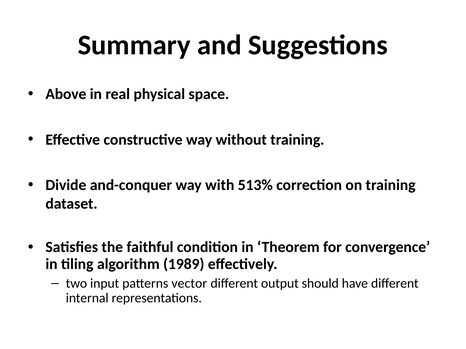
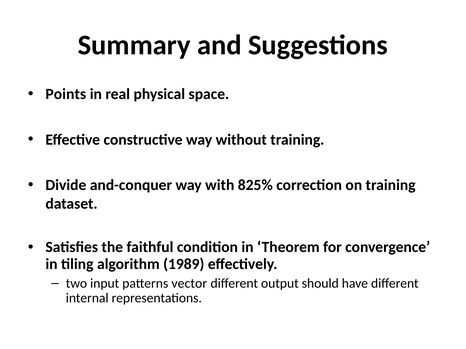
Above: Above -> Points (66, 94)
513%: 513% -> 825% (255, 185)
